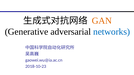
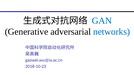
GAN colour: orange -> blue (102, 21)
